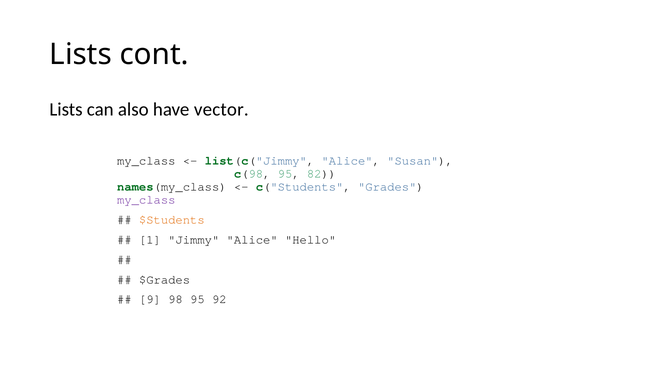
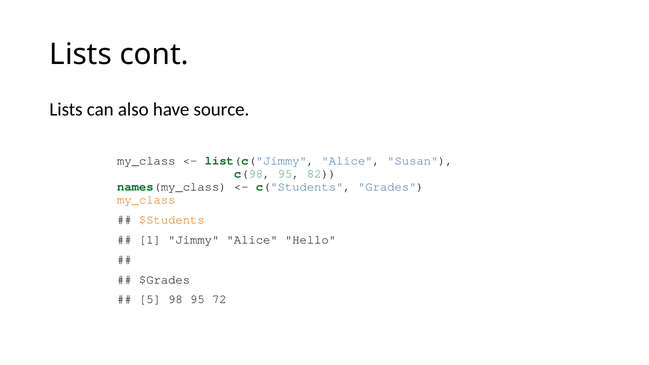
vector: vector -> source (221, 110)
my_class colour: purple -> orange (146, 200)
9: 9 -> 5 (150, 300)
92: 92 -> 72 (219, 300)
